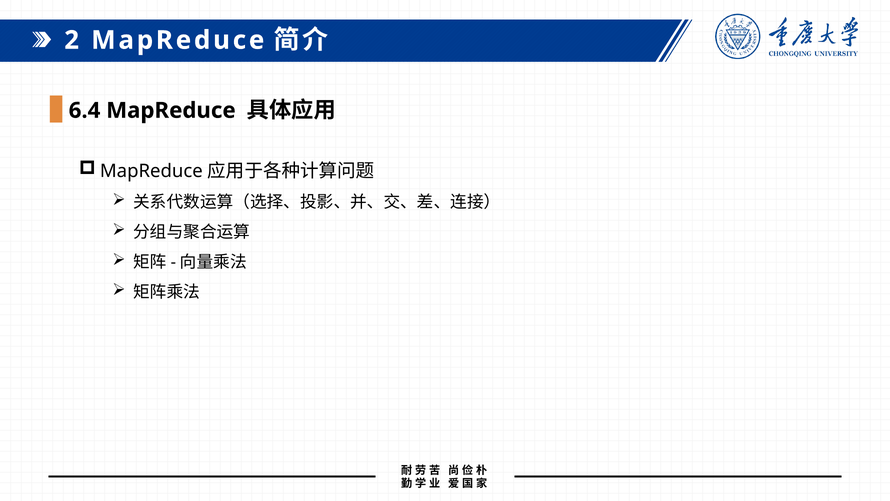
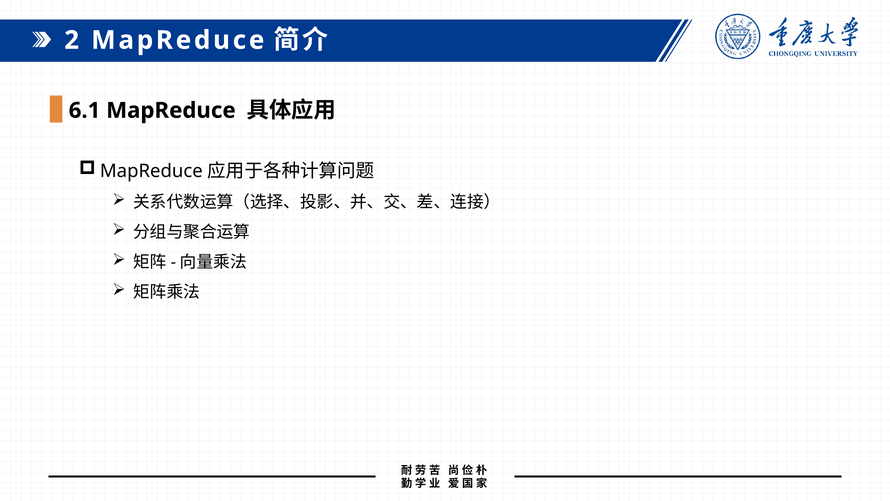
6.4: 6.4 -> 6.1 (85, 110)
